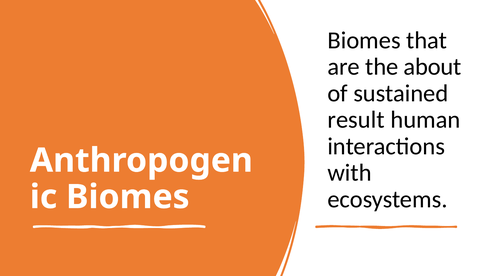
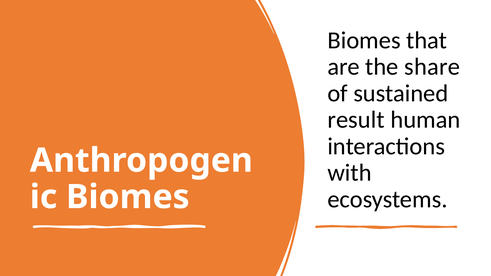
about: about -> share (432, 67)
